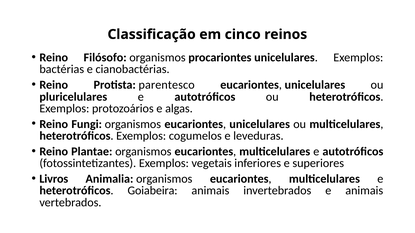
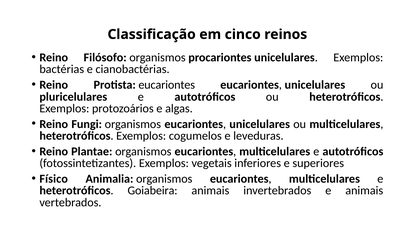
Protista parentesco: parentesco -> eucariontes (167, 85)
Livros: Livros -> Físico (54, 179)
